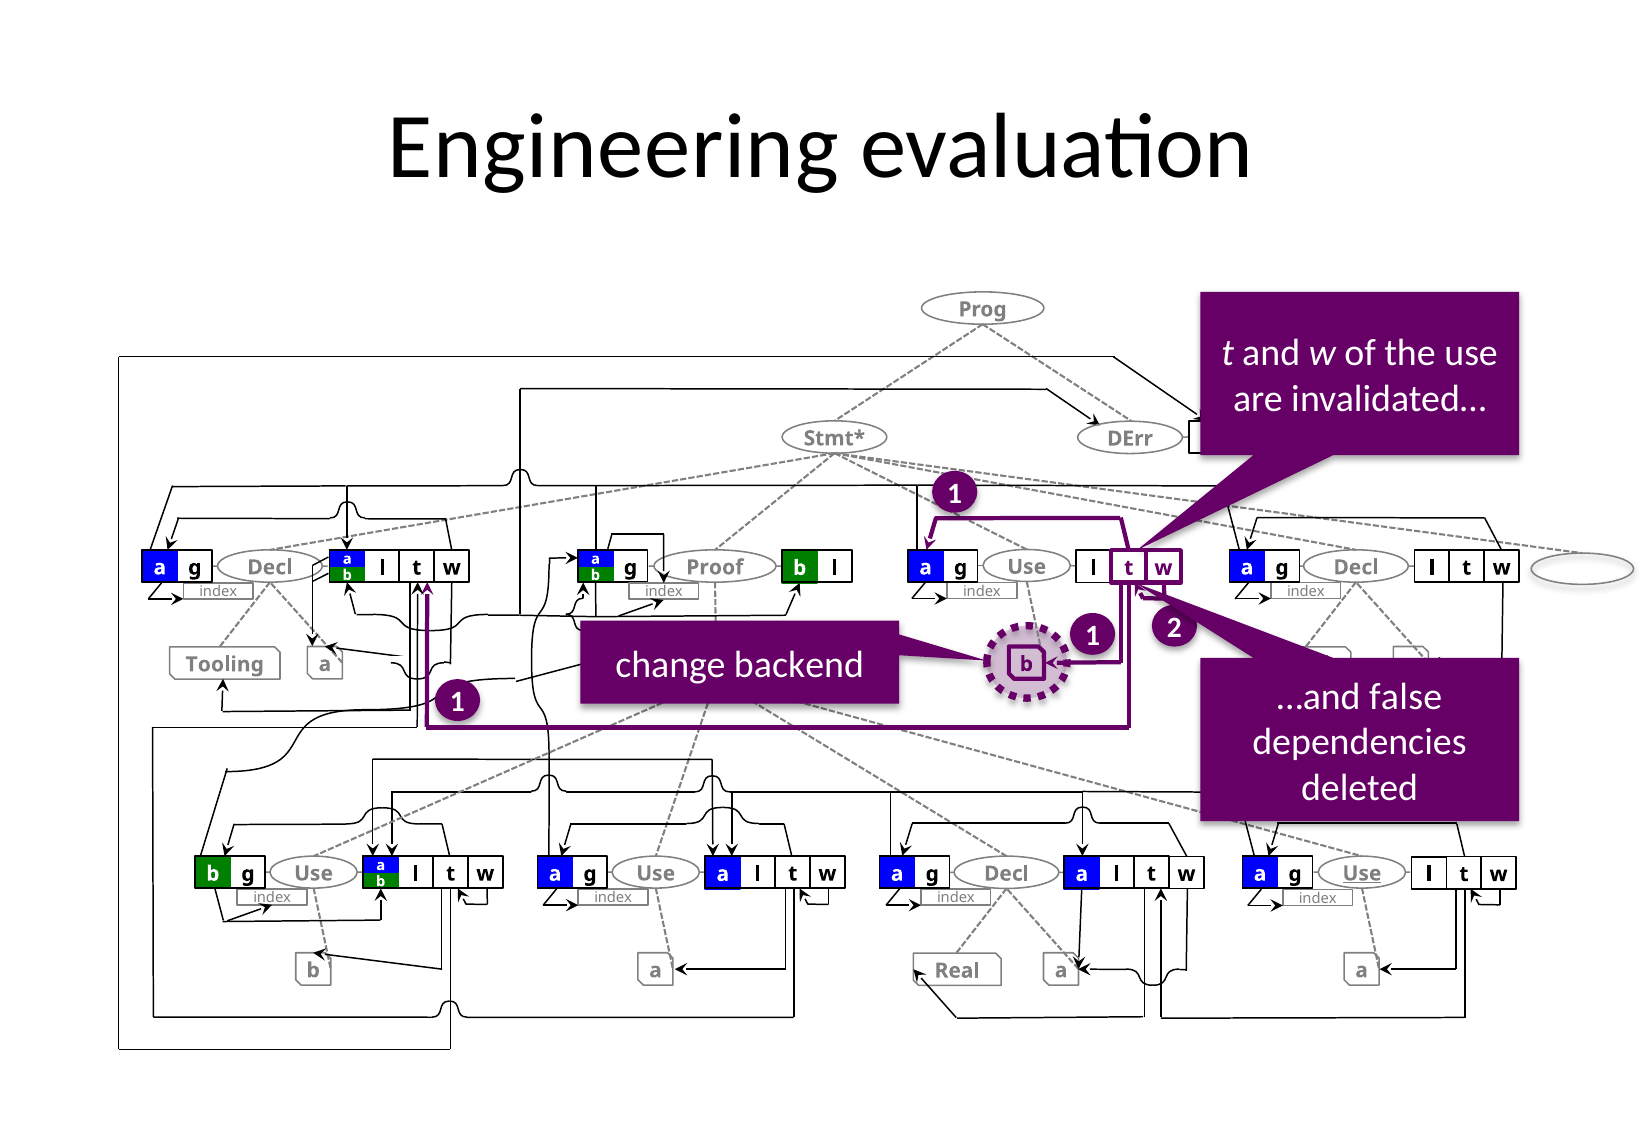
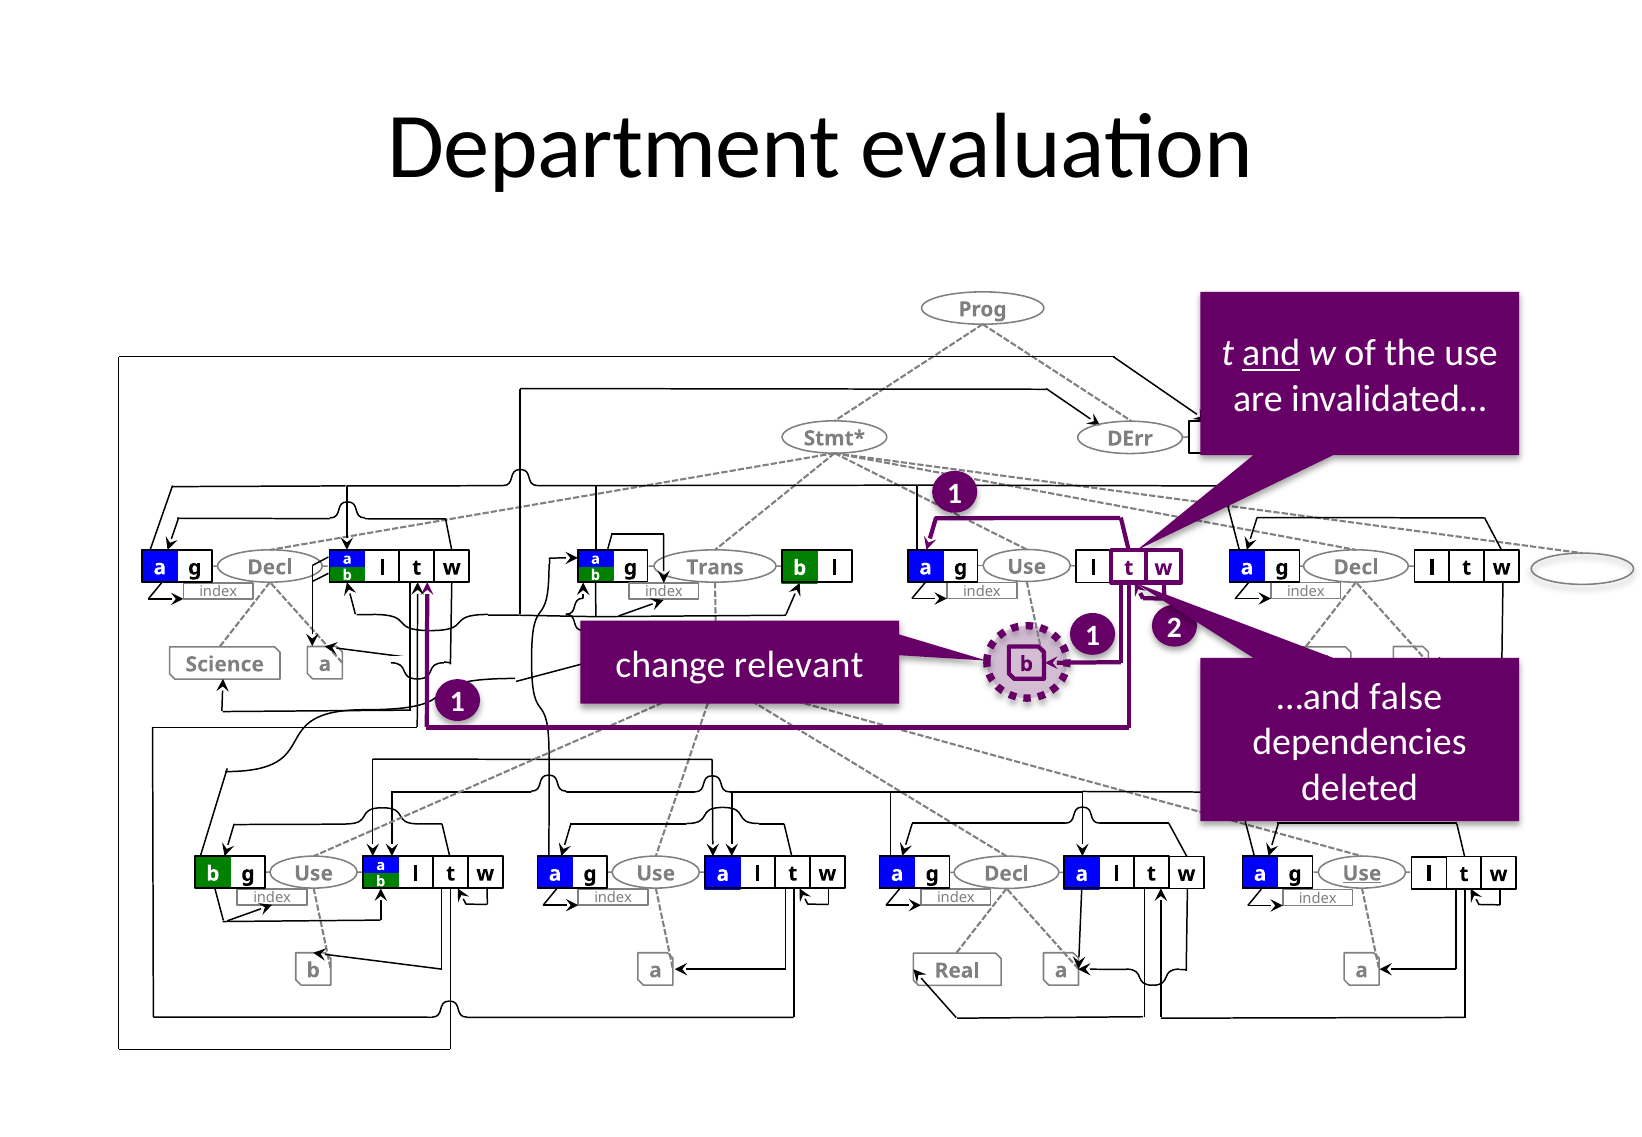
Engineering: Engineering -> Department (614, 147)
and underline: none -> present (1271, 353)
Proof: Proof -> Trans (715, 567)
backend: backend -> relevant (799, 665)
Tooling: Tooling -> Science (225, 664)
